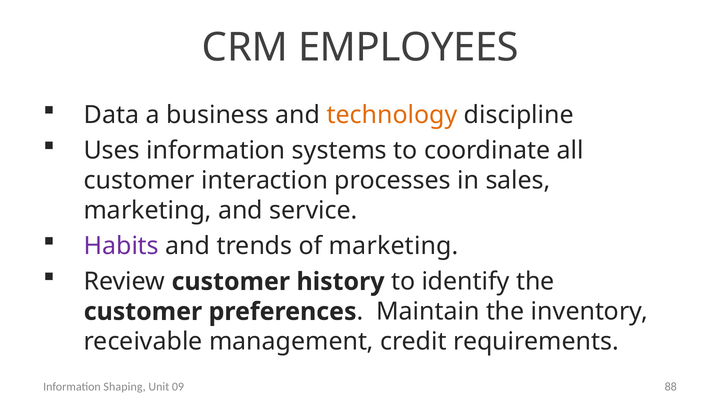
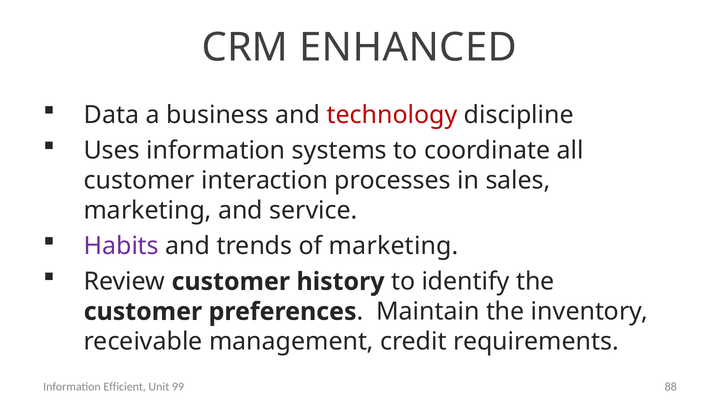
EMPLOYEES: EMPLOYEES -> ENHANCED (408, 48)
technology colour: orange -> red (392, 115)
Shaping: Shaping -> Efficient (125, 387)
09: 09 -> 99 (178, 387)
